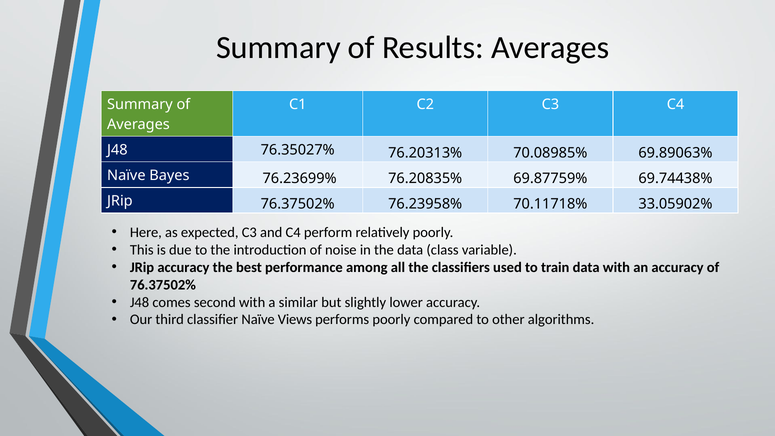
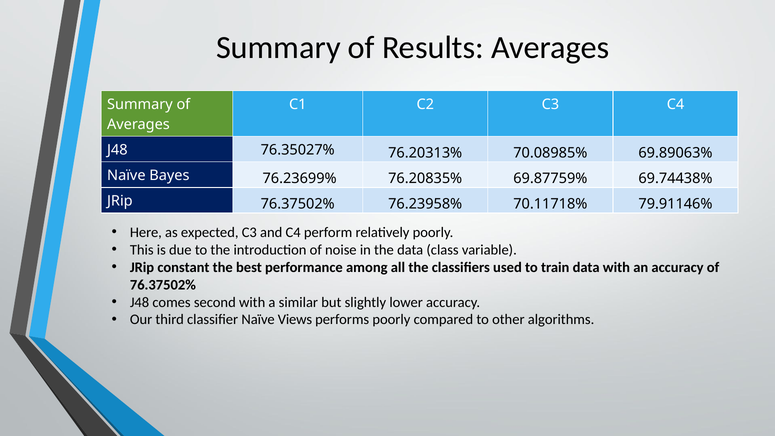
33.05902%: 33.05902% -> 79.91146% (675, 204)
JRip accuracy: accuracy -> constant (183, 267)
